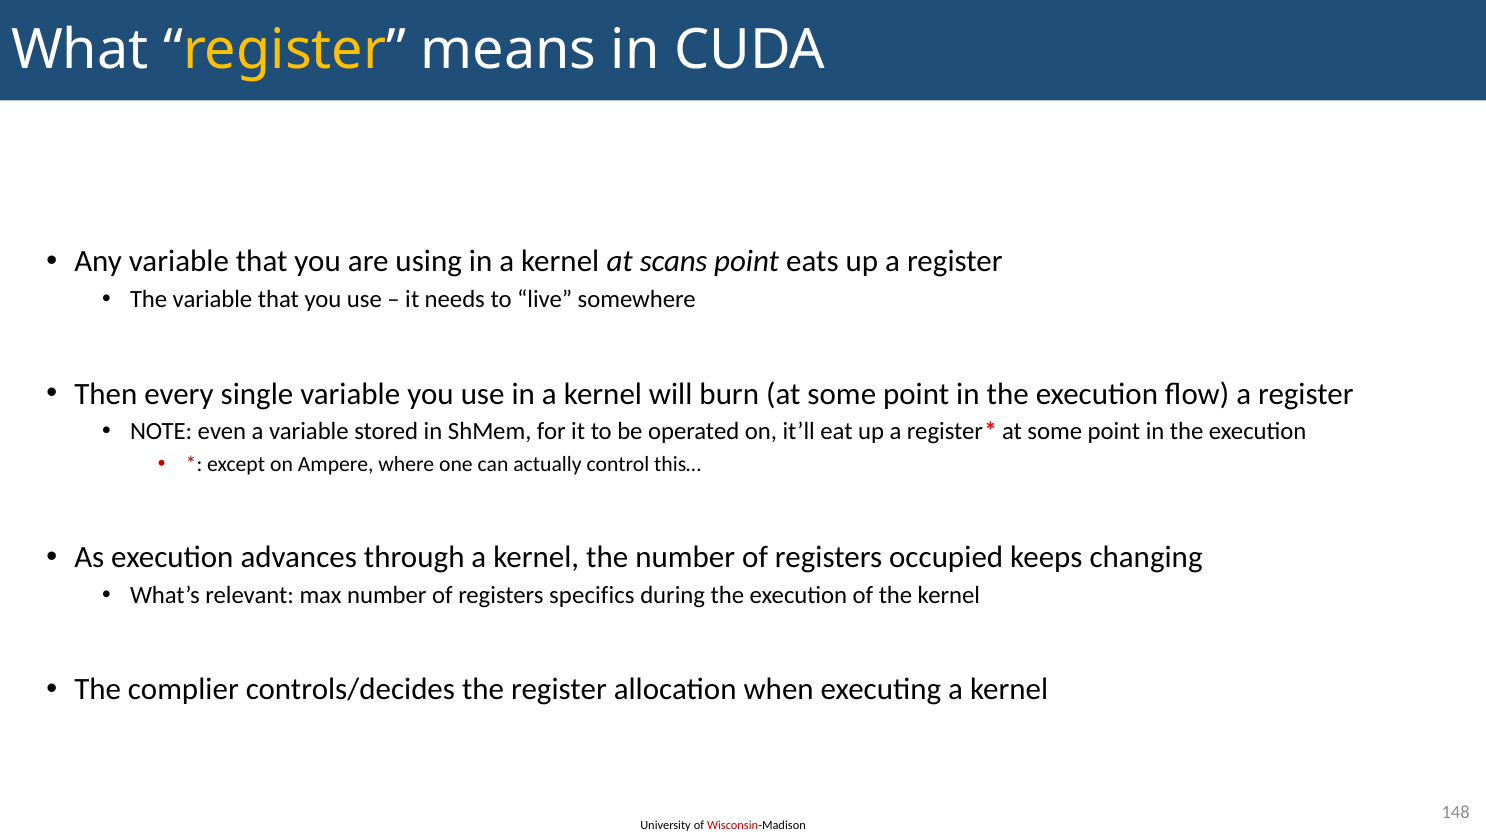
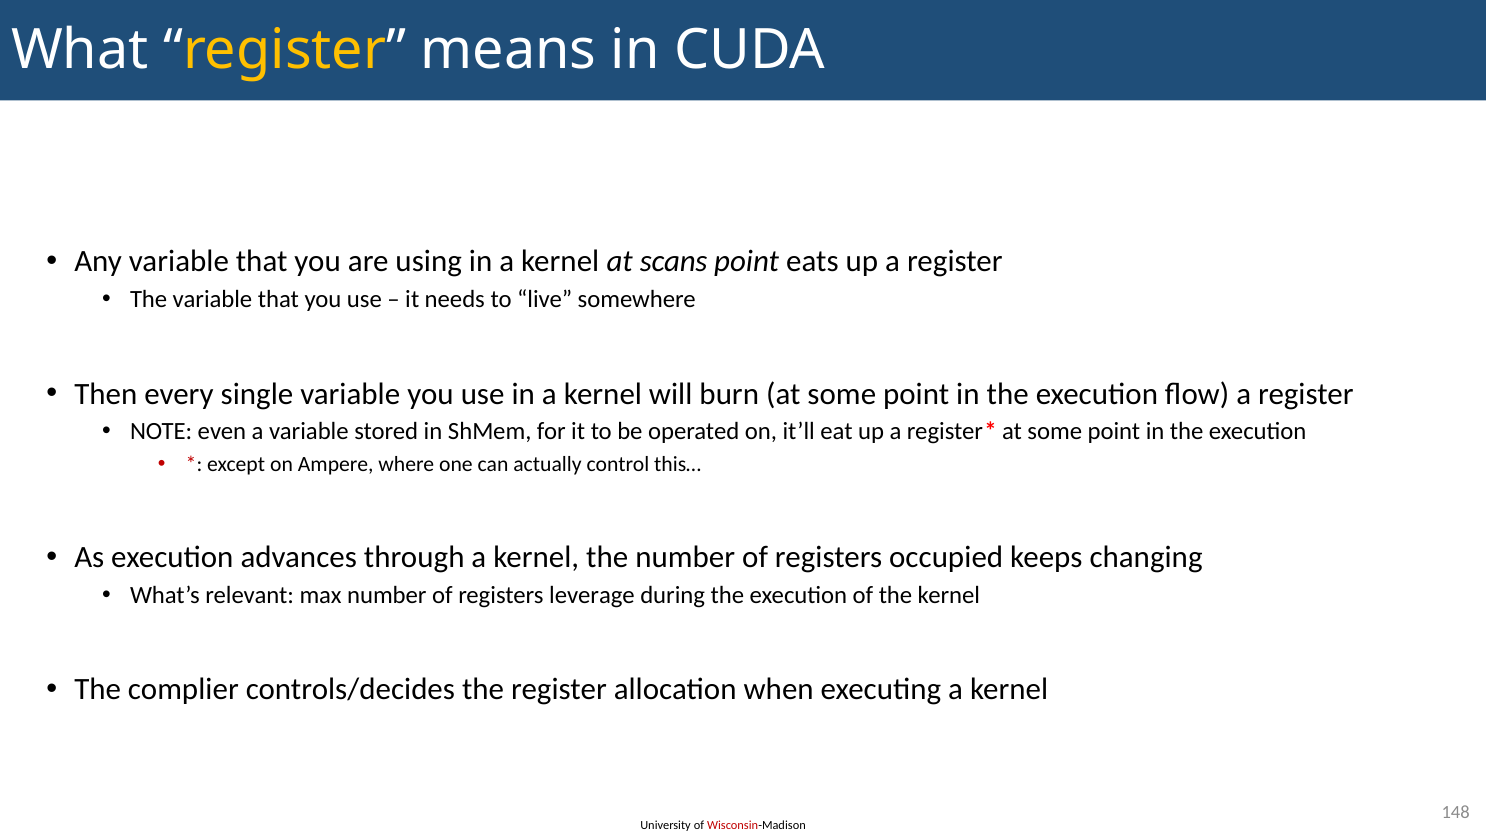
specifics: specifics -> leverage (592, 595)
